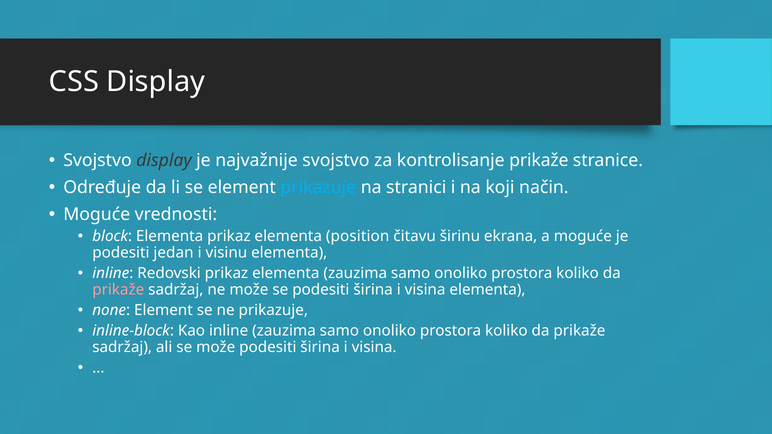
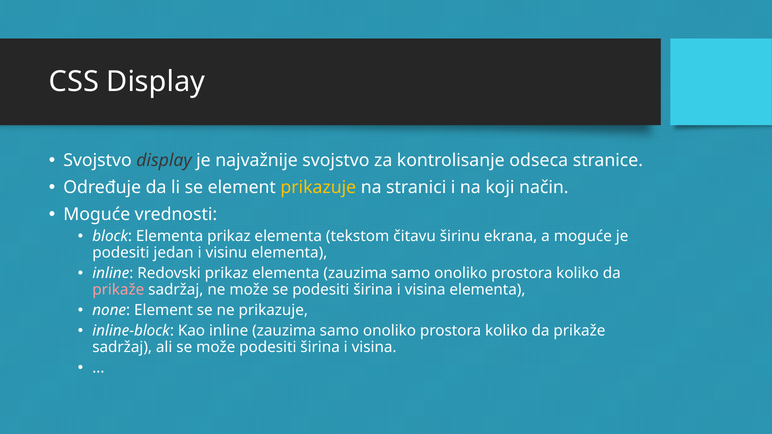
kontrolisanje prikaže: prikaže -> odseca (539, 160)
prikazuje colour: light blue -> yellow (318, 187)
position: position -> tekstom (358, 236)
